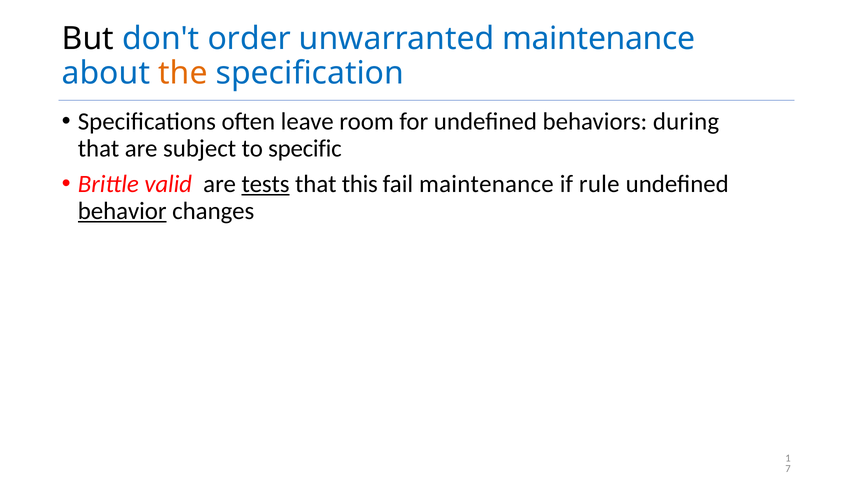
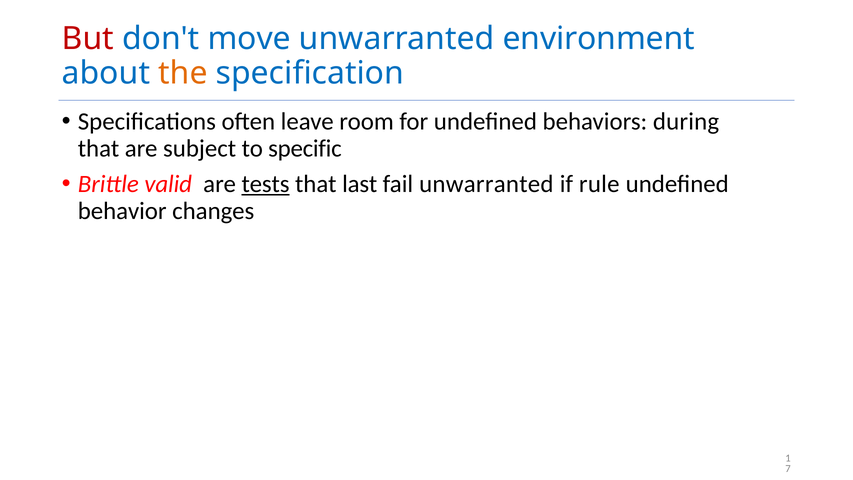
But colour: black -> red (88, 39)
order: order -> move (249, 39)
unwarranted maintenance: maintenance -> environment (599, 39)
this: this -> last (360, 184)
fail maintenance: maintenance -> unwarranted (486, 184)
behavior underline: present -> none (122, 211)
